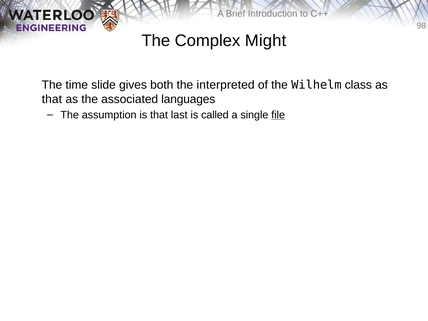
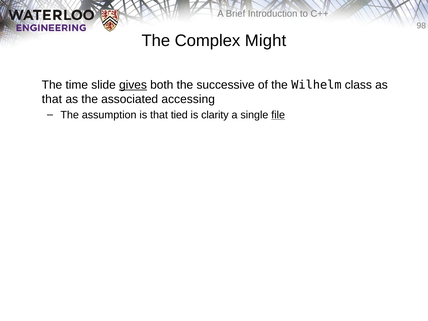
gives underline: none -> present (133, 85)
interpreted: interpreted -> successive (226, 85)
languages: languages -> accessing (188, 99)
last: last -> tied (179, 115)
called: called -> clarity (215, 115)
